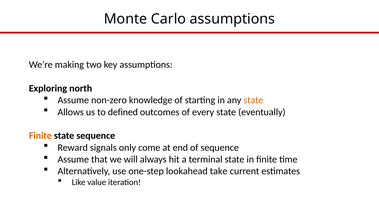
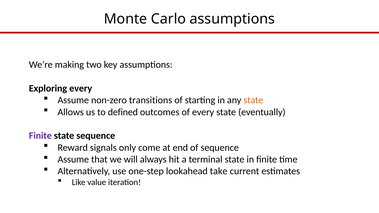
Exploring north: north -> every (81, 88)
knowledge: knowledge -> transitions (151, 100)
Finite colour: orange -> purple (40, 136)
